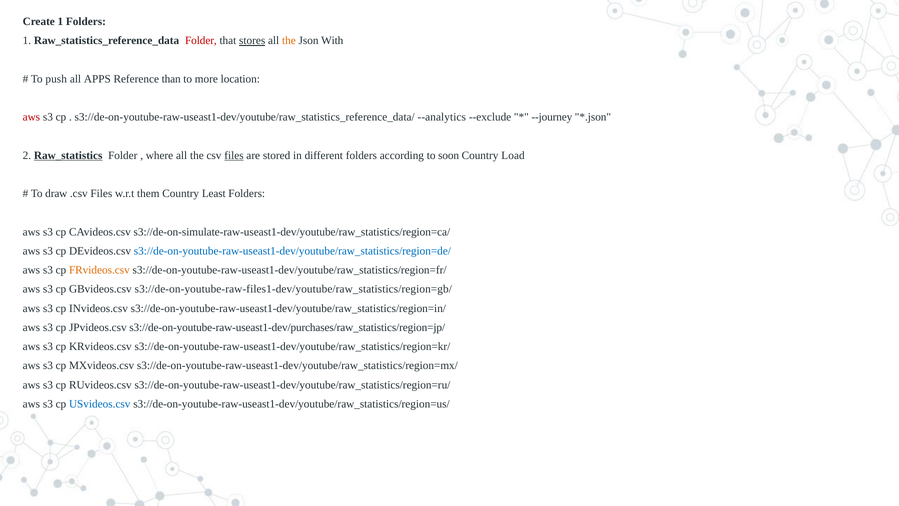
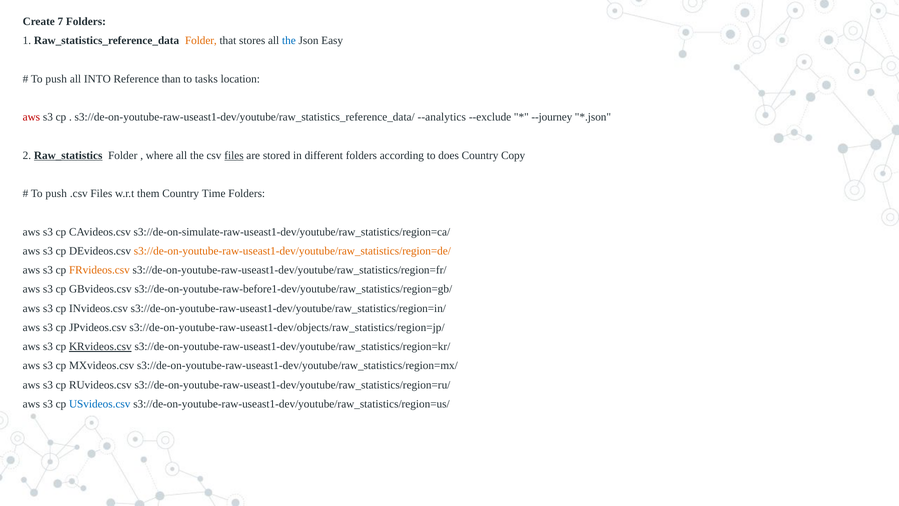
Create 1: 1 -> 7 (60, 22)
Folder colour: red -> orange (201, 41)
stores underline: present -> none (252, 41)
the colour: orange -> blue (289, 41)
With: With -> Easy (332, 41)
APPS: APPS -> INTO (97, 79)
more: more -> tasks (206, 79)
soon: soon -> does (449, 155)
Load: Load -> Copy (513, 155)
draw: draw -> push (56, 194)
Least: Least -> Time (214, 194)
s3://de-on-youtube-raw-useast1-dev/youtube/raw_statistics/region=de/ colour: blue -> orange (292, 251)
s3://de-on-youtube-raw-files1-dev/youtube/raw_statistics/region=gb/: s3://de-on-youtube-raw-files1-dev/youtube/raw_statistics/region=gb/ -> s3://de-on-youtube-raw-before1-dev/youtube/raw_statistics/region=gb/ (293, 289)
s3://de-on-youtube-raw-useast1-dev/purchases/raw_statistics/region=jp/: s3://de-on-youtube-raw-useast1-dev/purchases/raw_statistics/region=jp/ -> s3://de-on-youtube-raw-useast1-dev/objects/raw_statistics/region=jp/ (287, 327)
KRvideos.csv underline: none -> present (100, 346)
